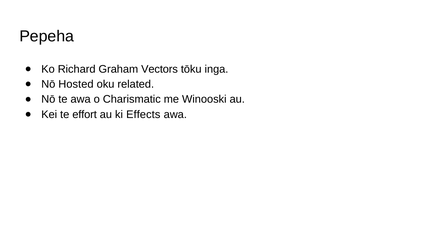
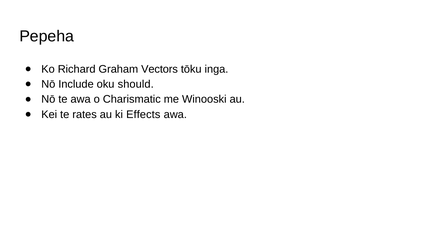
Hosted: Hosted -> Include (76, 84)
related: related -> should (136, 84)
effort: effort -> rates (85, 114)
